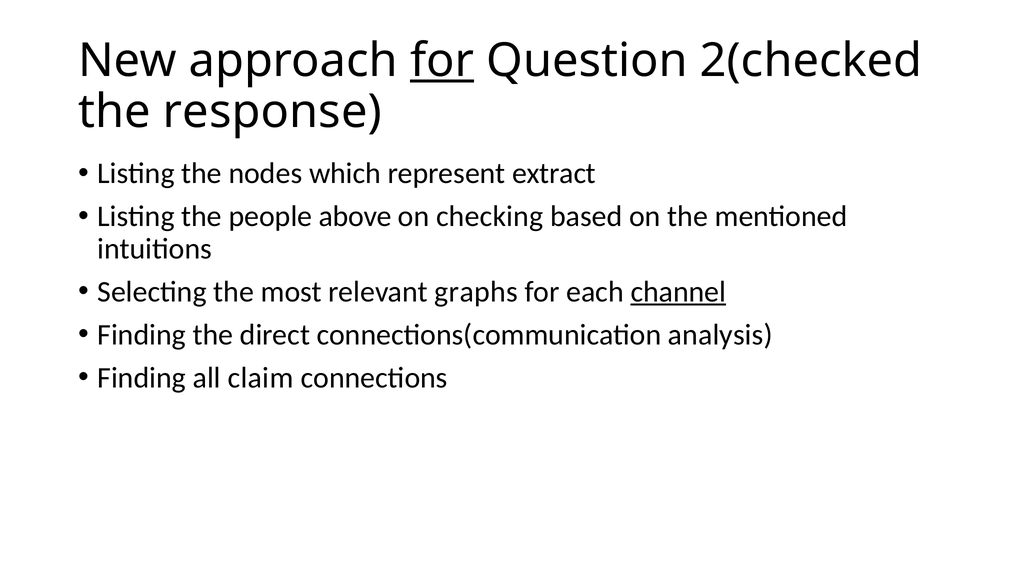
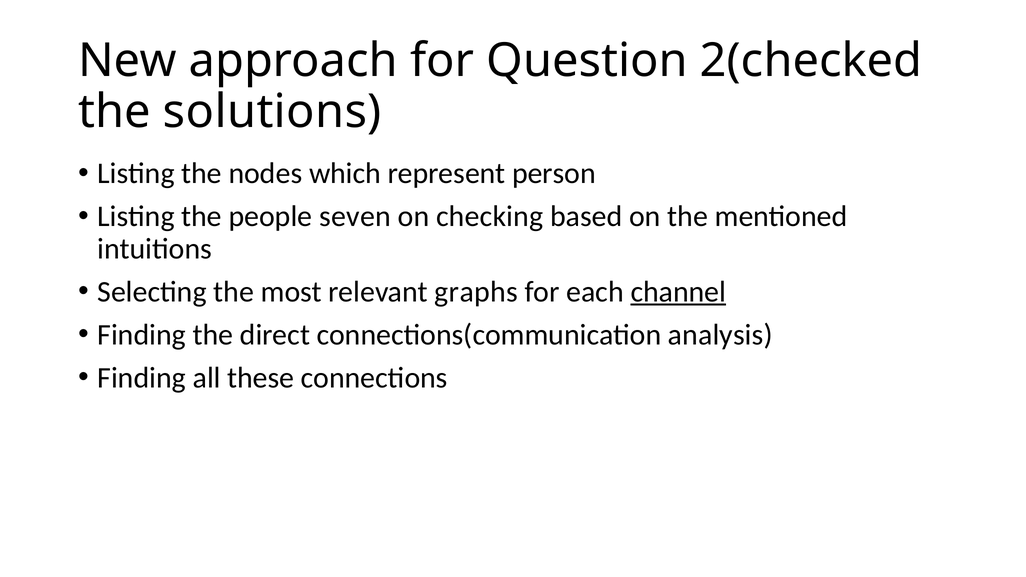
for underline: present -> none (442, 61)
response: response -> solutions (272, 112)
extract: extract -> person (554, 173)
above: above -> seven (355, 216)
claim: claim -> these (261, 378)
